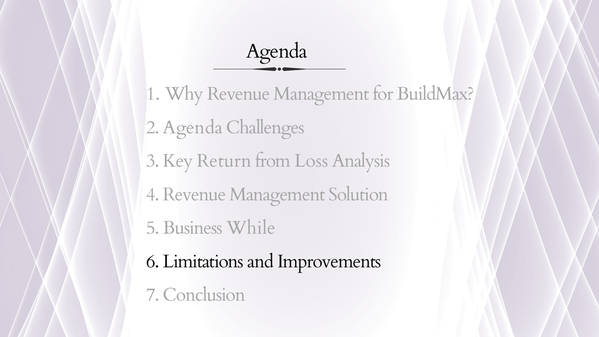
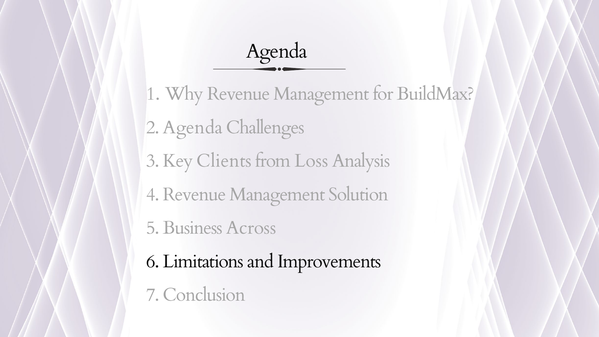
Return: Return -> Clients (224, 161)
While: While -> Across (251, 228)
